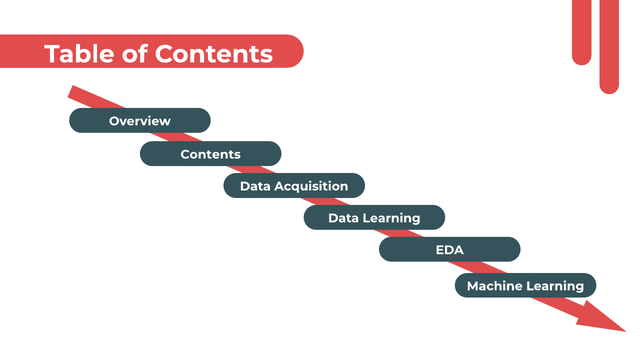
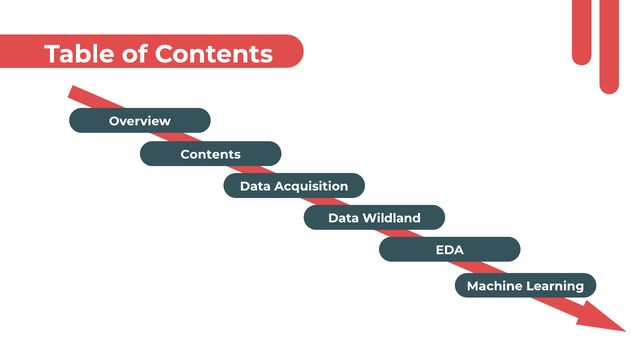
Data Learning: Learning -> Wildland (392, 219)
